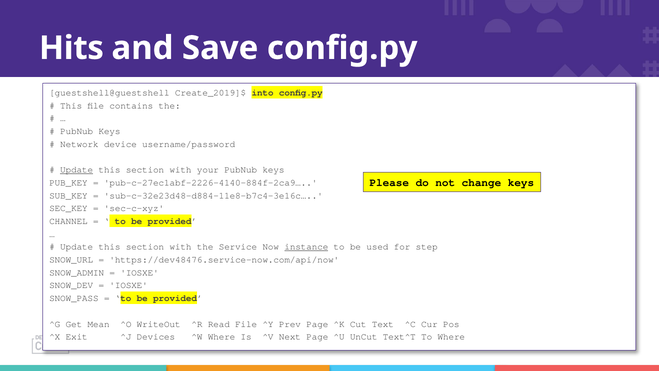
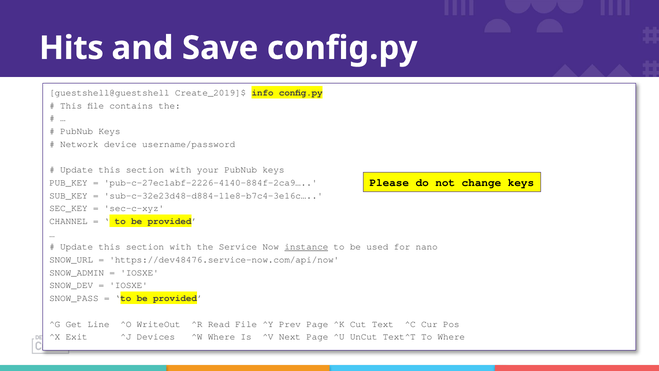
into: into -> info (263, 93)
Update underline: present -> none (77, 170)
step: step -> nano (427, 247)
Mean: Mean -> Line (99, 324)
